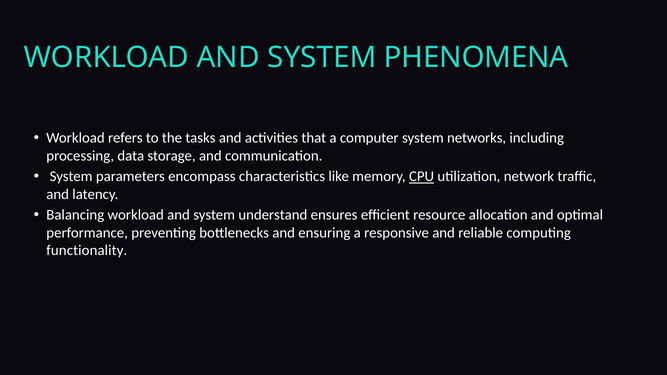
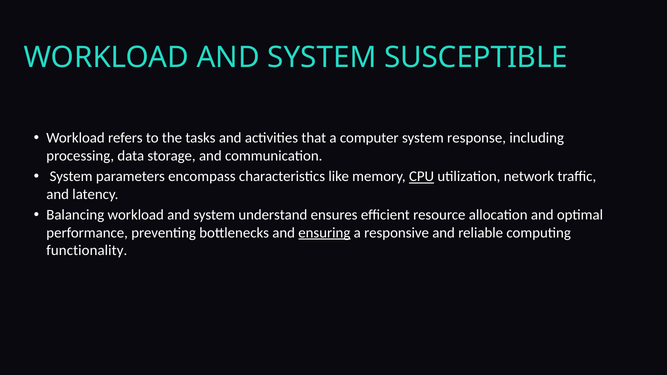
PHENOMENA: PHENOMENA -> SUSCEPTIBLE (476, 58)
networks: networks -> response (477, 138)
ensuring underline: none -> present (324, 233)
